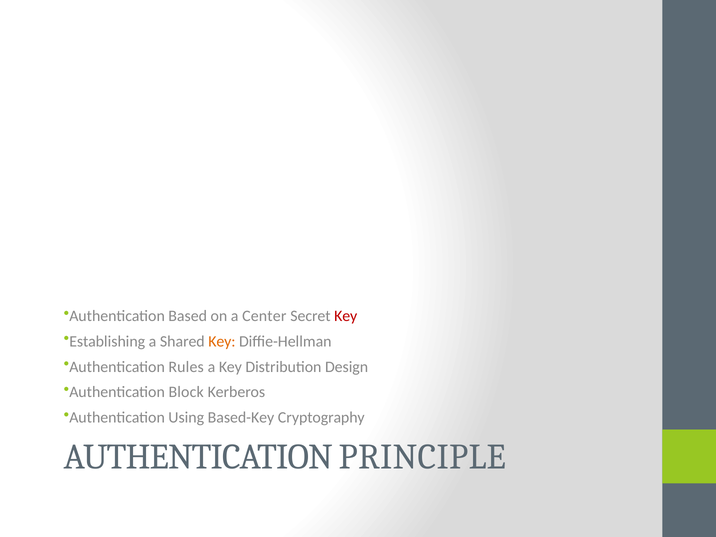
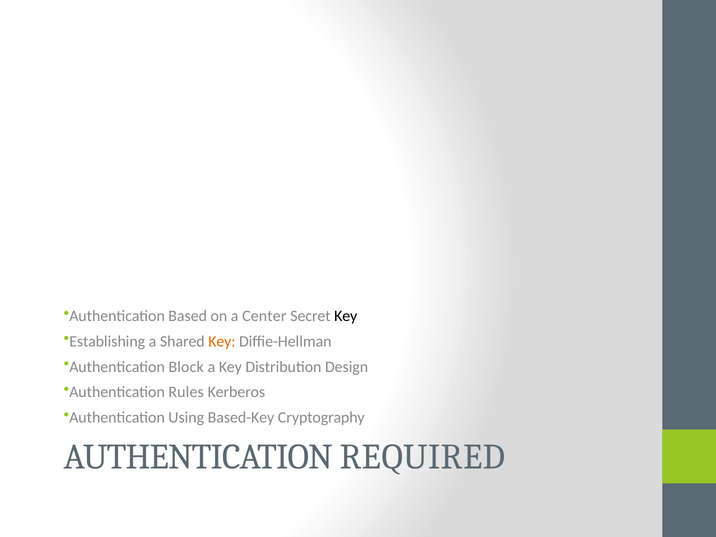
Key colour: red -> black (346, 316)
Rules: Rules -> Block (186, 367)
Block: Block -> Rules (186, 392)
PRINCIPLE: PRINCIPLE -> REQUIRED (422, 457)
